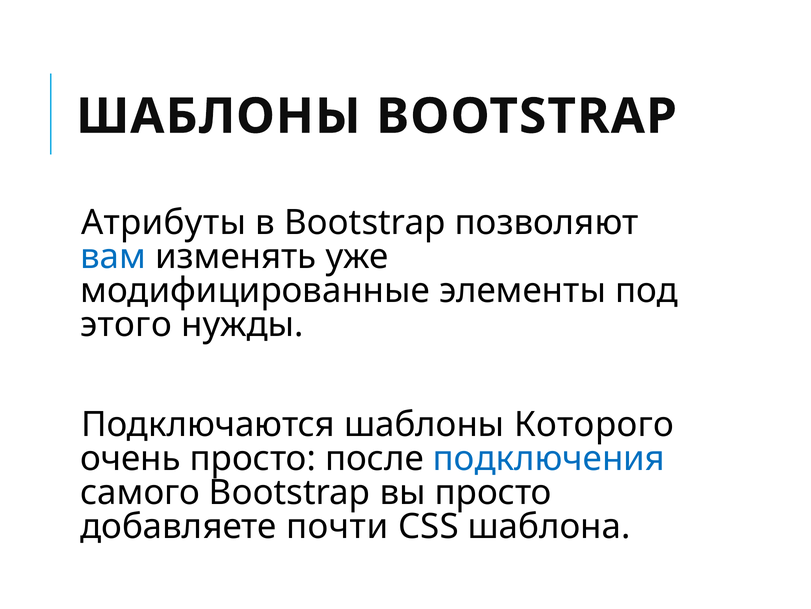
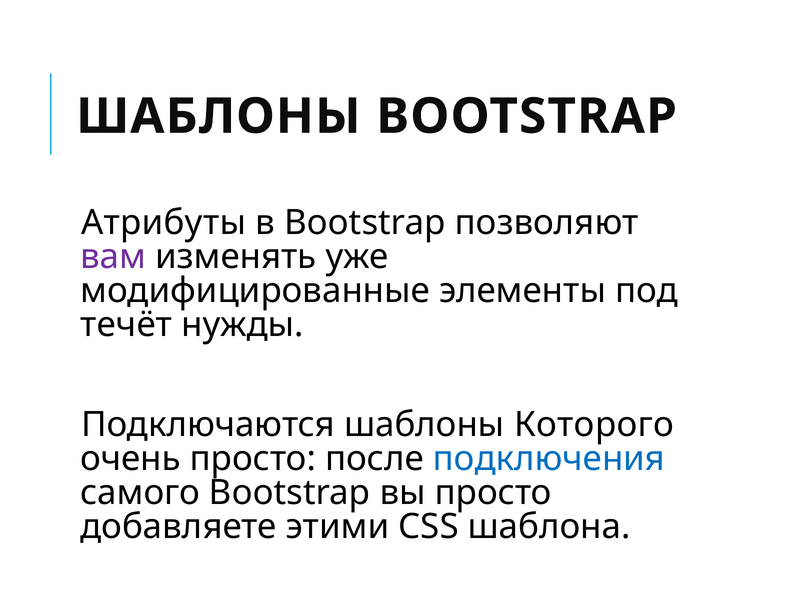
вам colour: blue -> purple (113, 256)
этого: этого -> течёт (126, 324)
почти: почти -> этими (337, 526)
